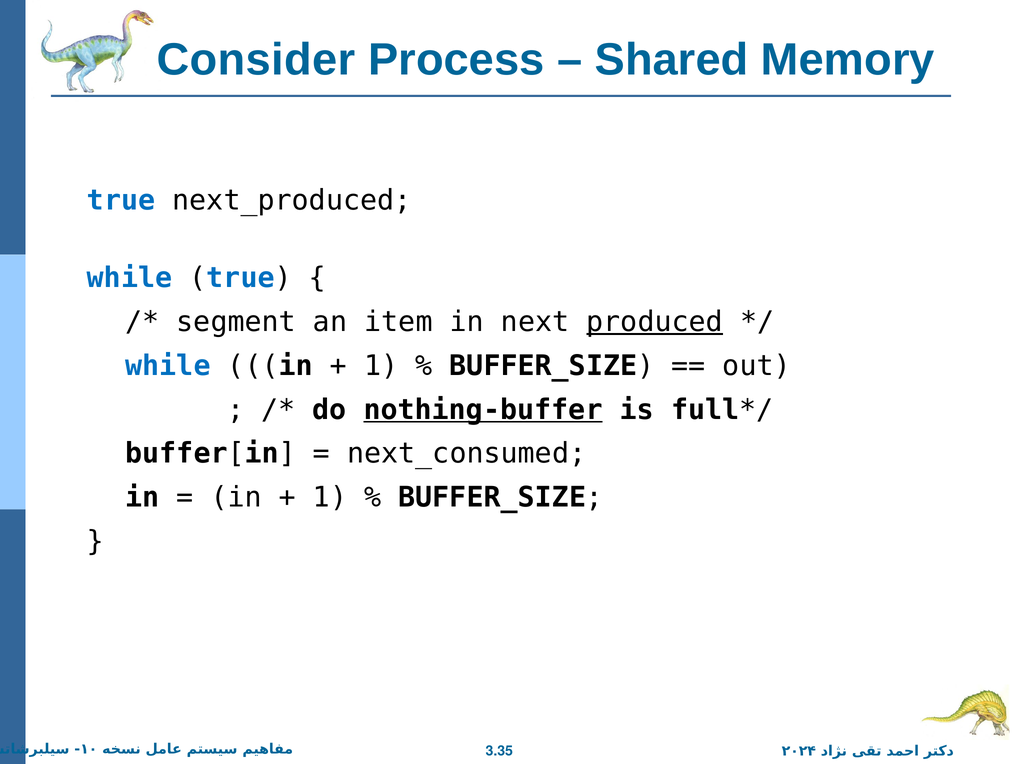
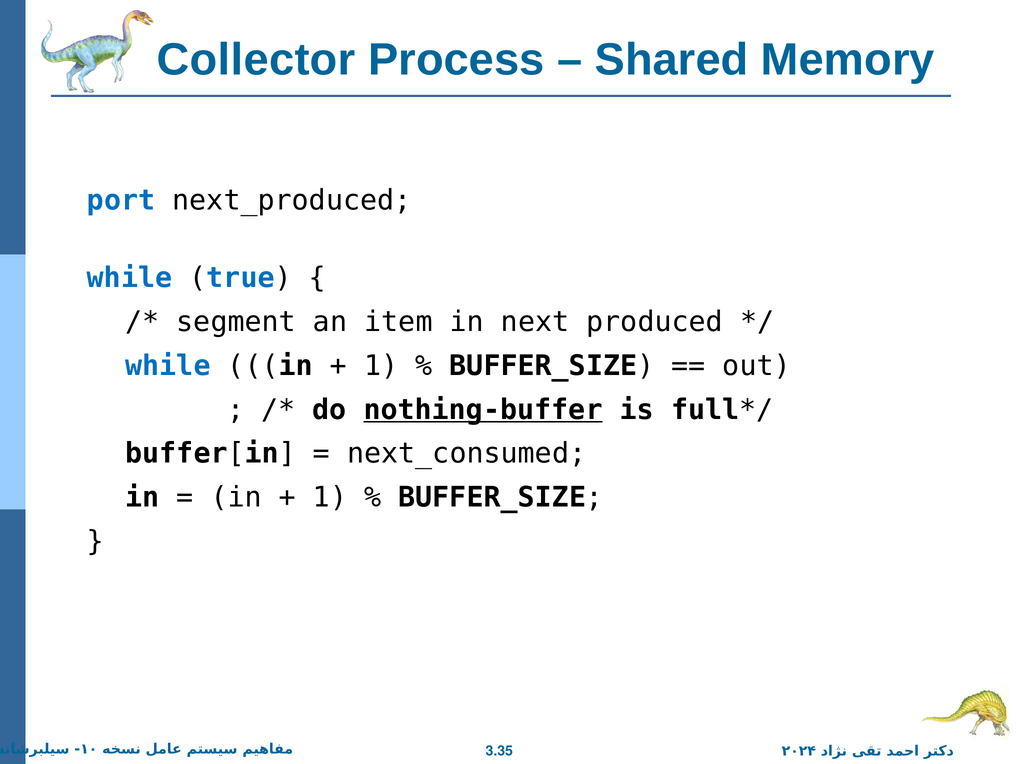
Consider: Consider -> Collector (256, 60)
true: true -> port (121, 200)
produced underline: present -> none (655, 322)
